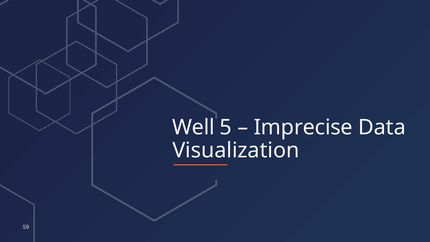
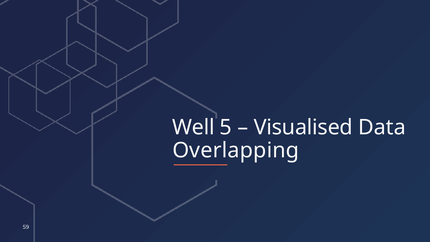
Imprecise: Imprecise -> Visualised (303, 127)
Visualization: Visualization -> Overlapping (236, 150)
